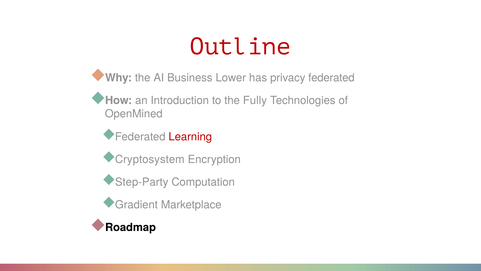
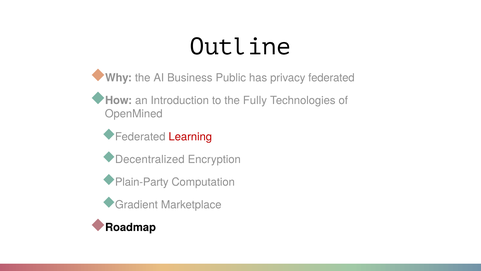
Outline colour: red -> black (241, 46)
Lower: Lower -> Public (231, 78)
Cryptosystem: Cryptosystem -> Decentralized (150, 159)
Step-Party: Step-Party -> Plain-Party (142, 182)
